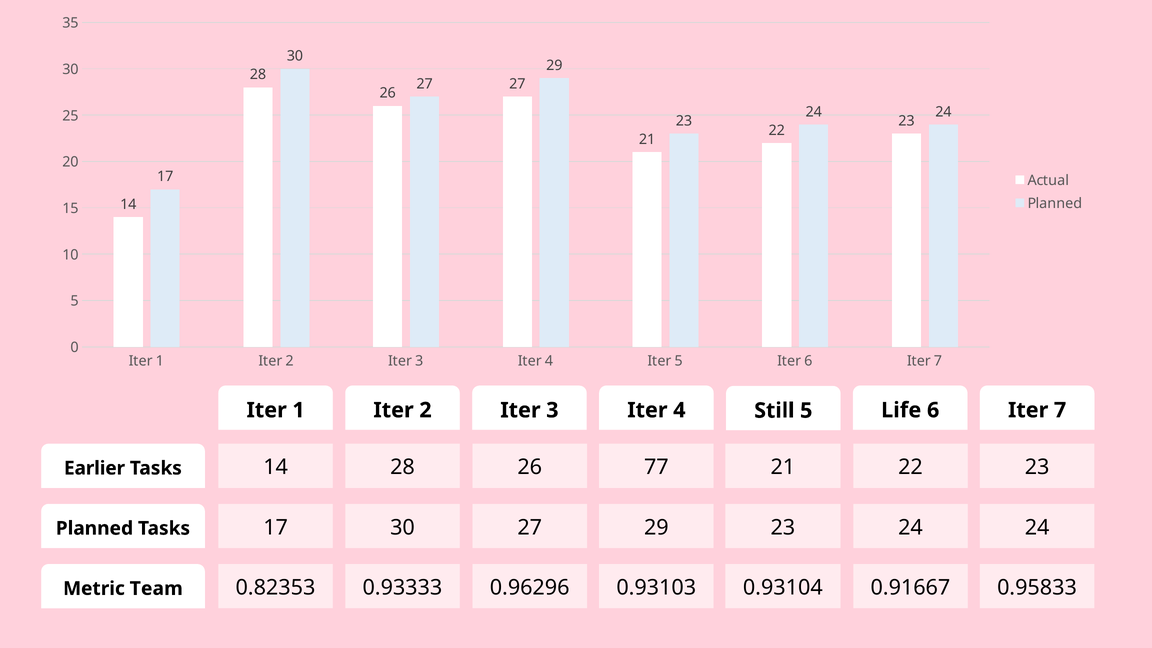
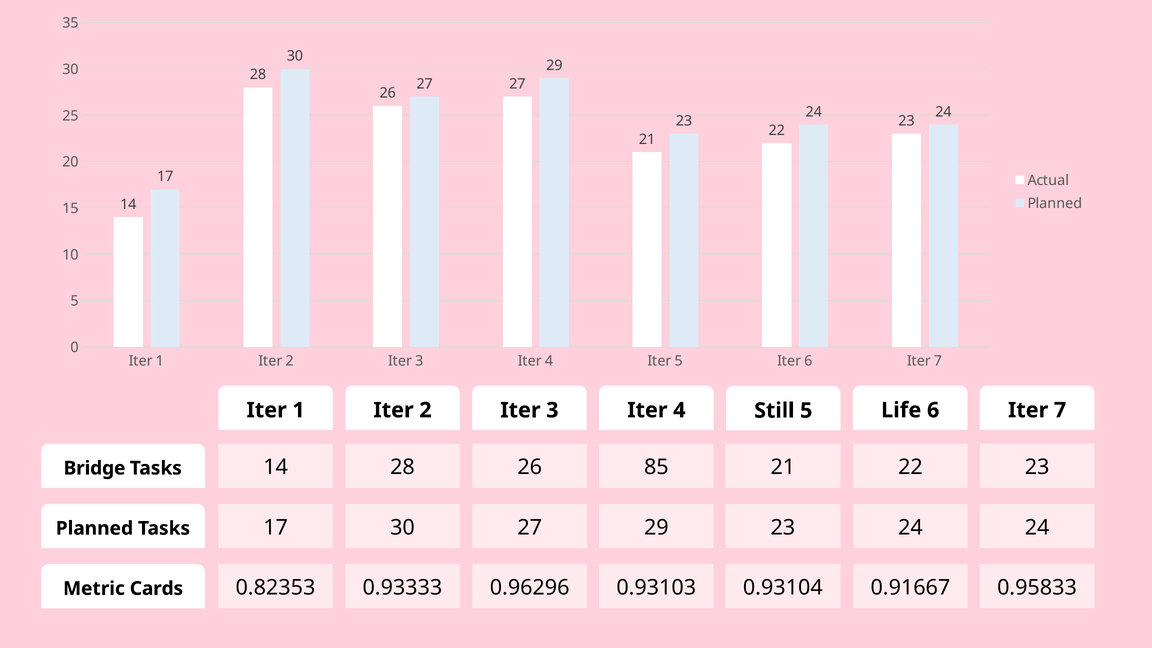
77: 77 -> 85 (656, 467)
Earlier: Earlier -> Bridge (95, 468)
Team: Team -> Cards (156, 589)
